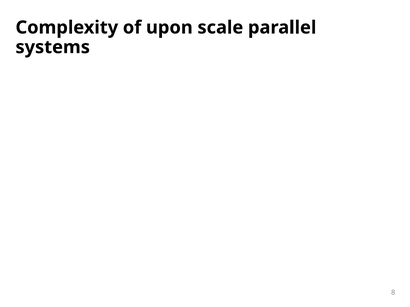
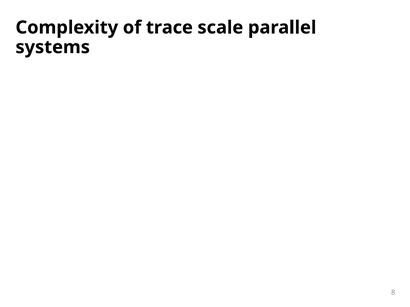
upon: upon -> trace (169, 28)
